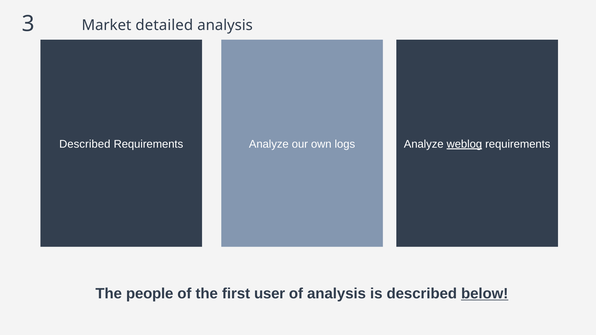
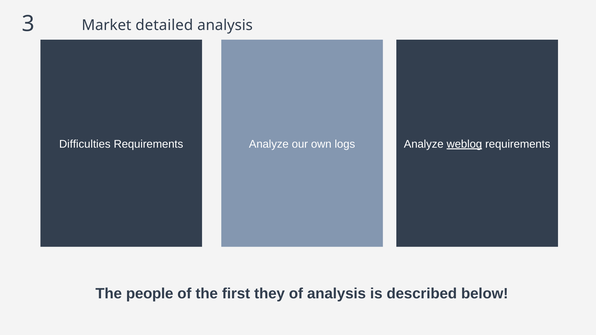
Described: Described -> Difficulties (85, 144)
user: user -> they (270, 294)
below underline: present -> none (485, 294)
